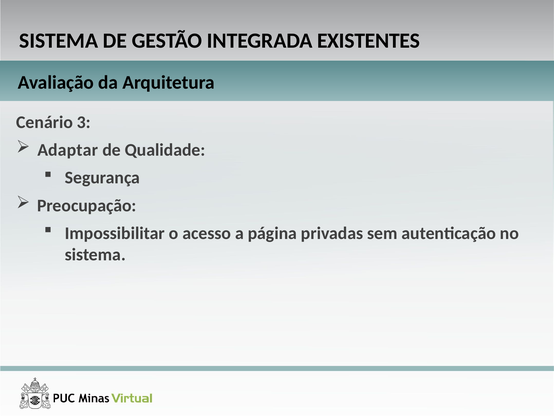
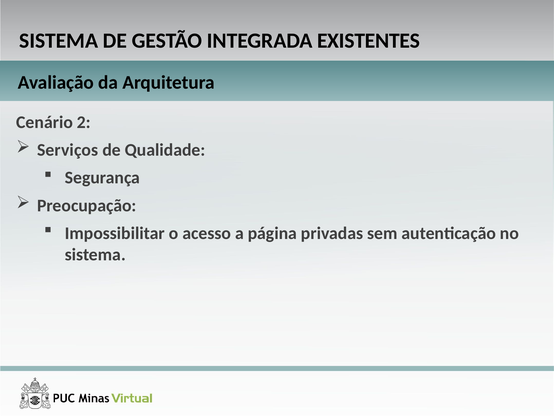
3: 3 -> 2 (84, 122)
Adaptar: Adaptar -> Serviços (68, 150)
